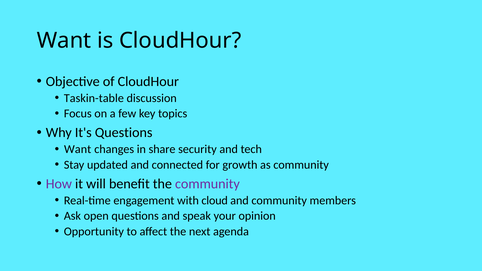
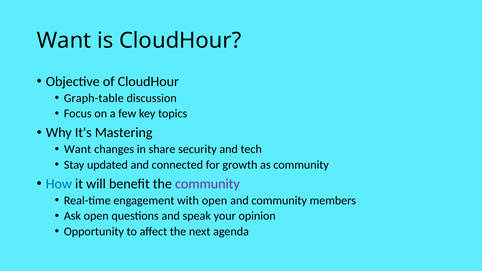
Taskin-table: Taskin-table -> Graph-table (94, 98)
It's Questions: Questions -> Mastering (124, 133)
How colour: purple -> blue (59, 184)
with cloud: cloud -> open (215, 200)
